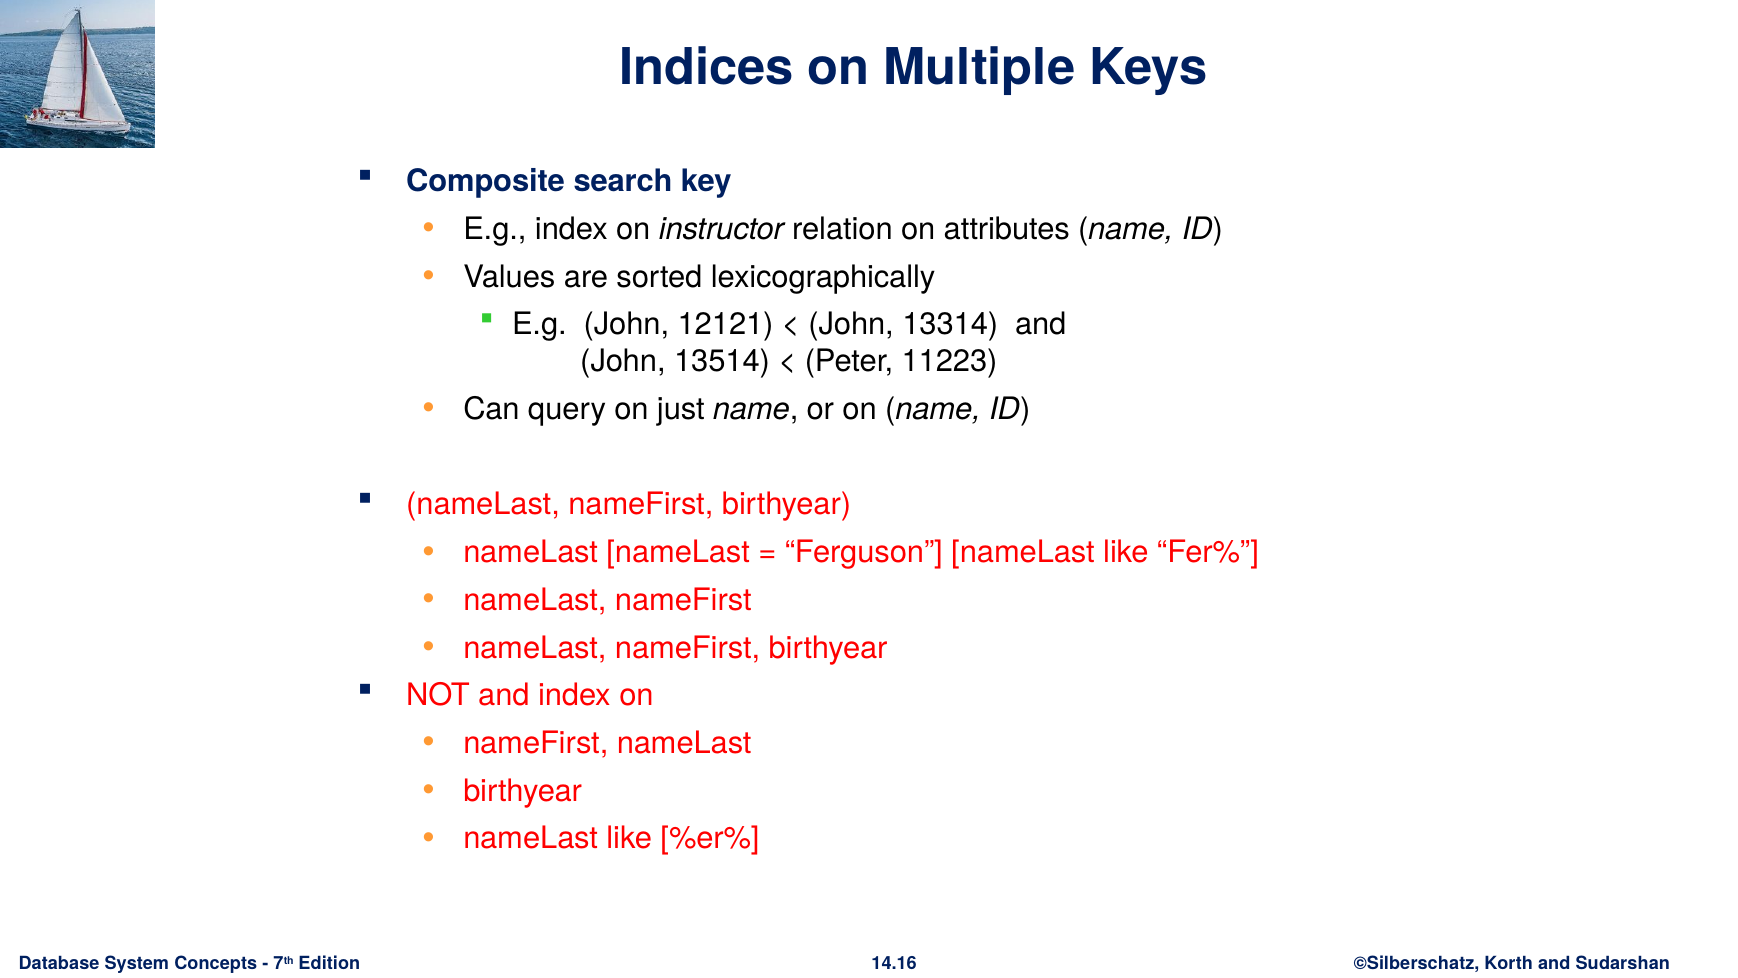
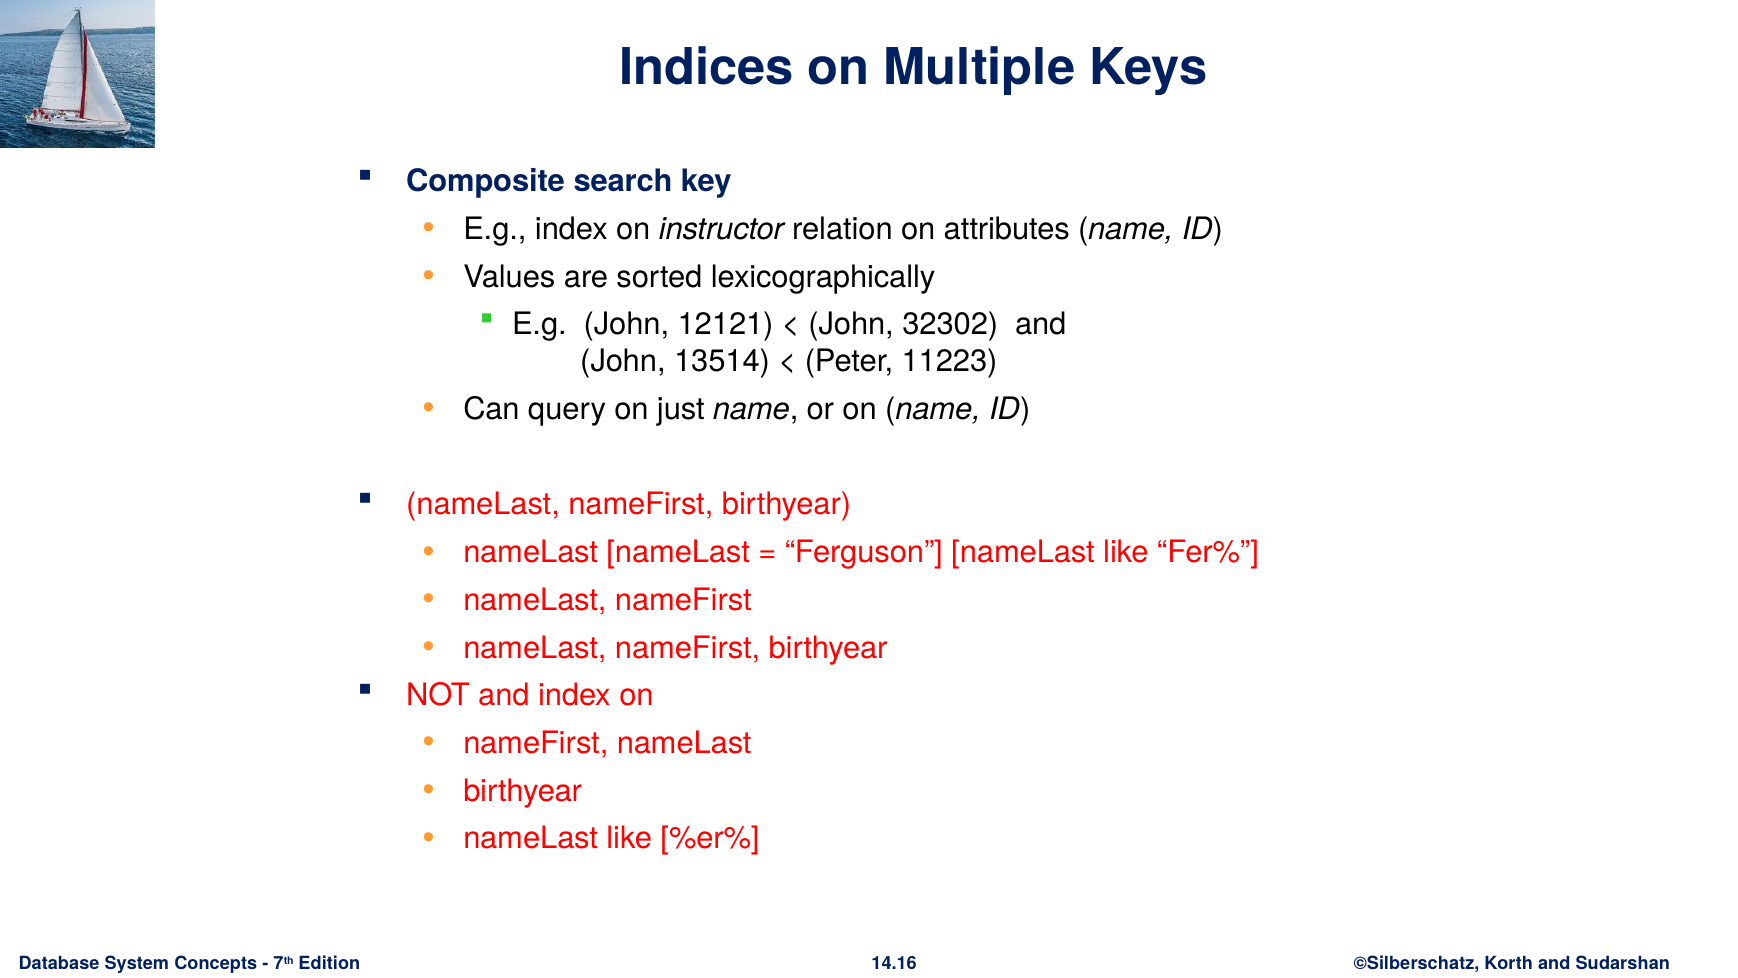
13314: 13314 -> 32302 (950, 325)
